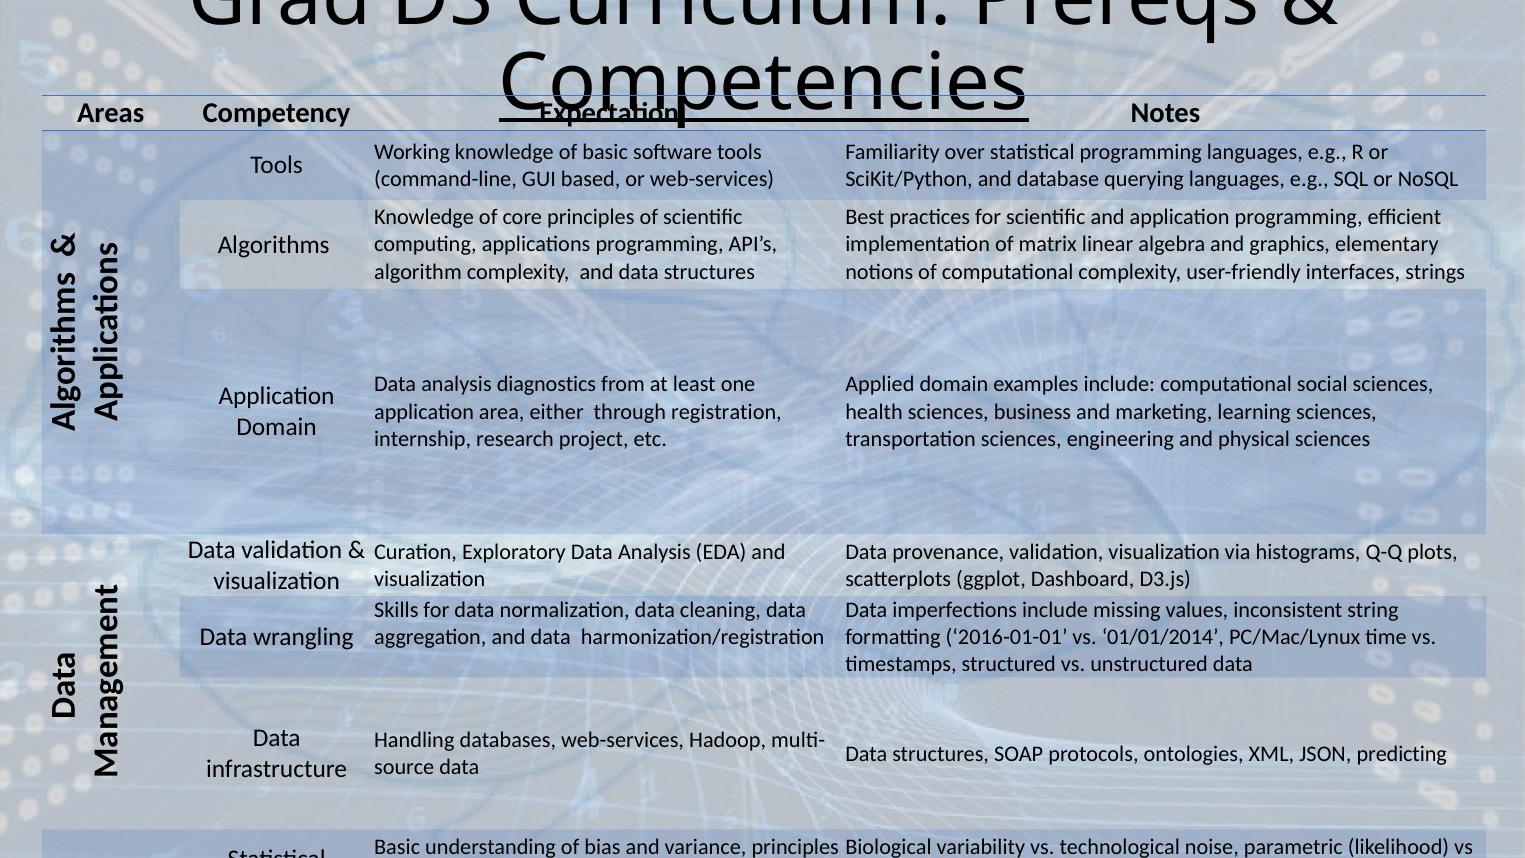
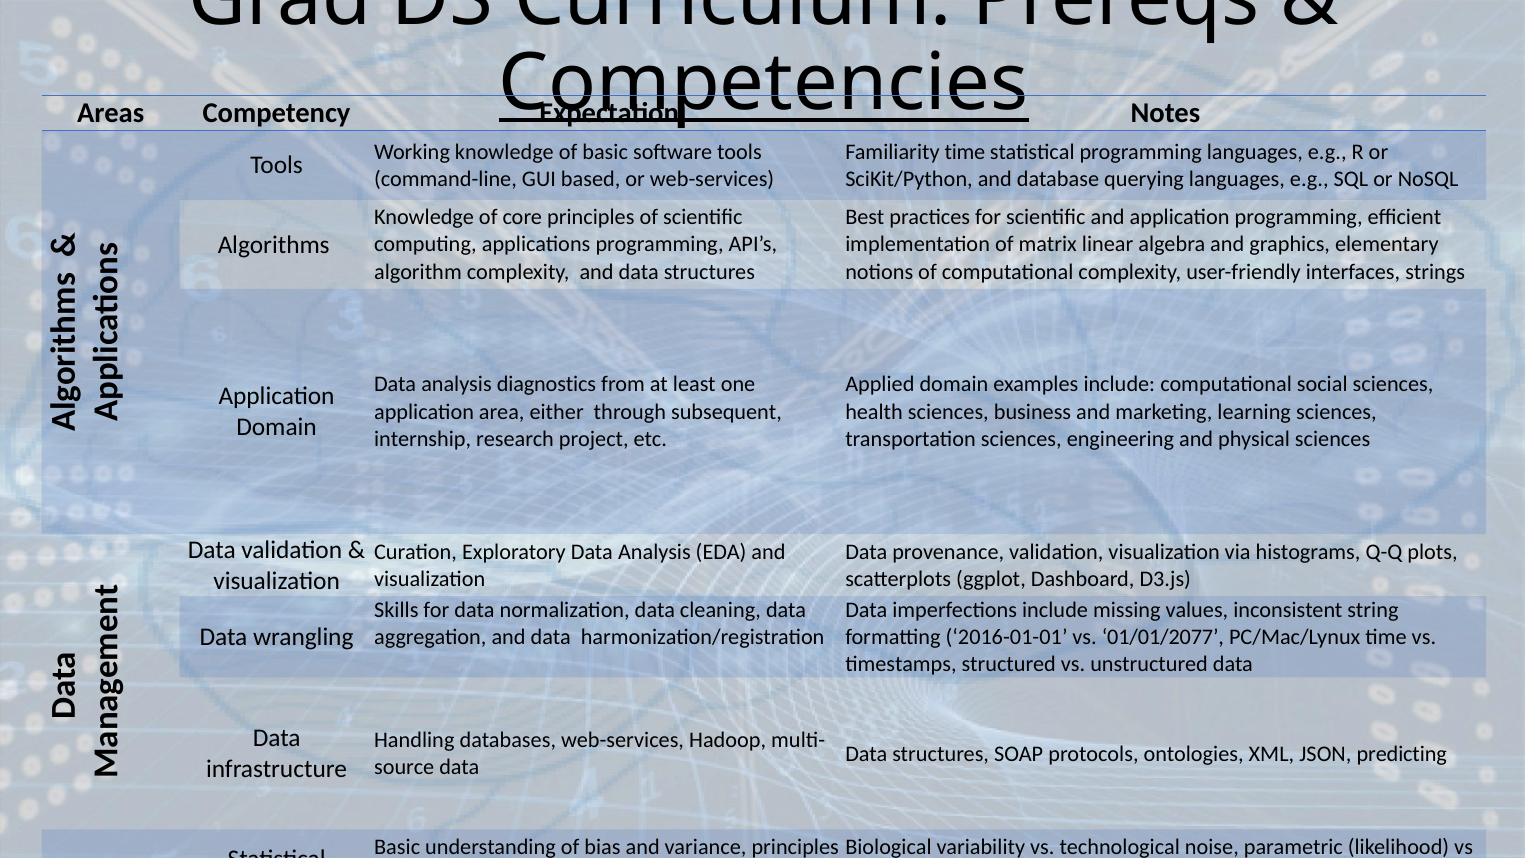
Familiarity over: over -> time (965, 152)
registration: registration -> subsequent (726, 412)
01/01/2014: 01/01/2014 -> 01/01/2077 (1163, 637)
